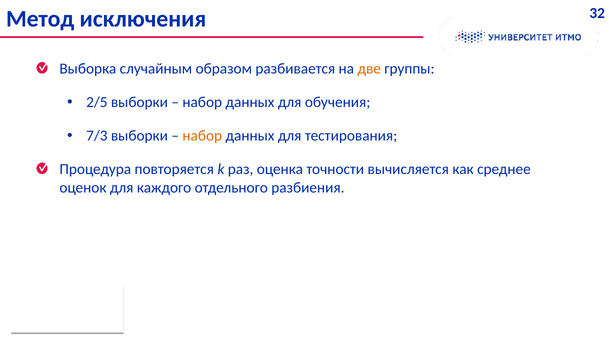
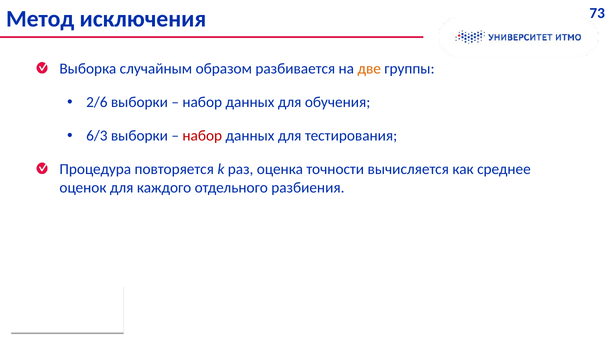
32: 32 -> 73 (597, 13)
2/5: 2/5 -> 2/6 (97, 103)
7/3: 7/3 -> 6/3 (97, 136)
набор colour: orange -> red (202, 136)
